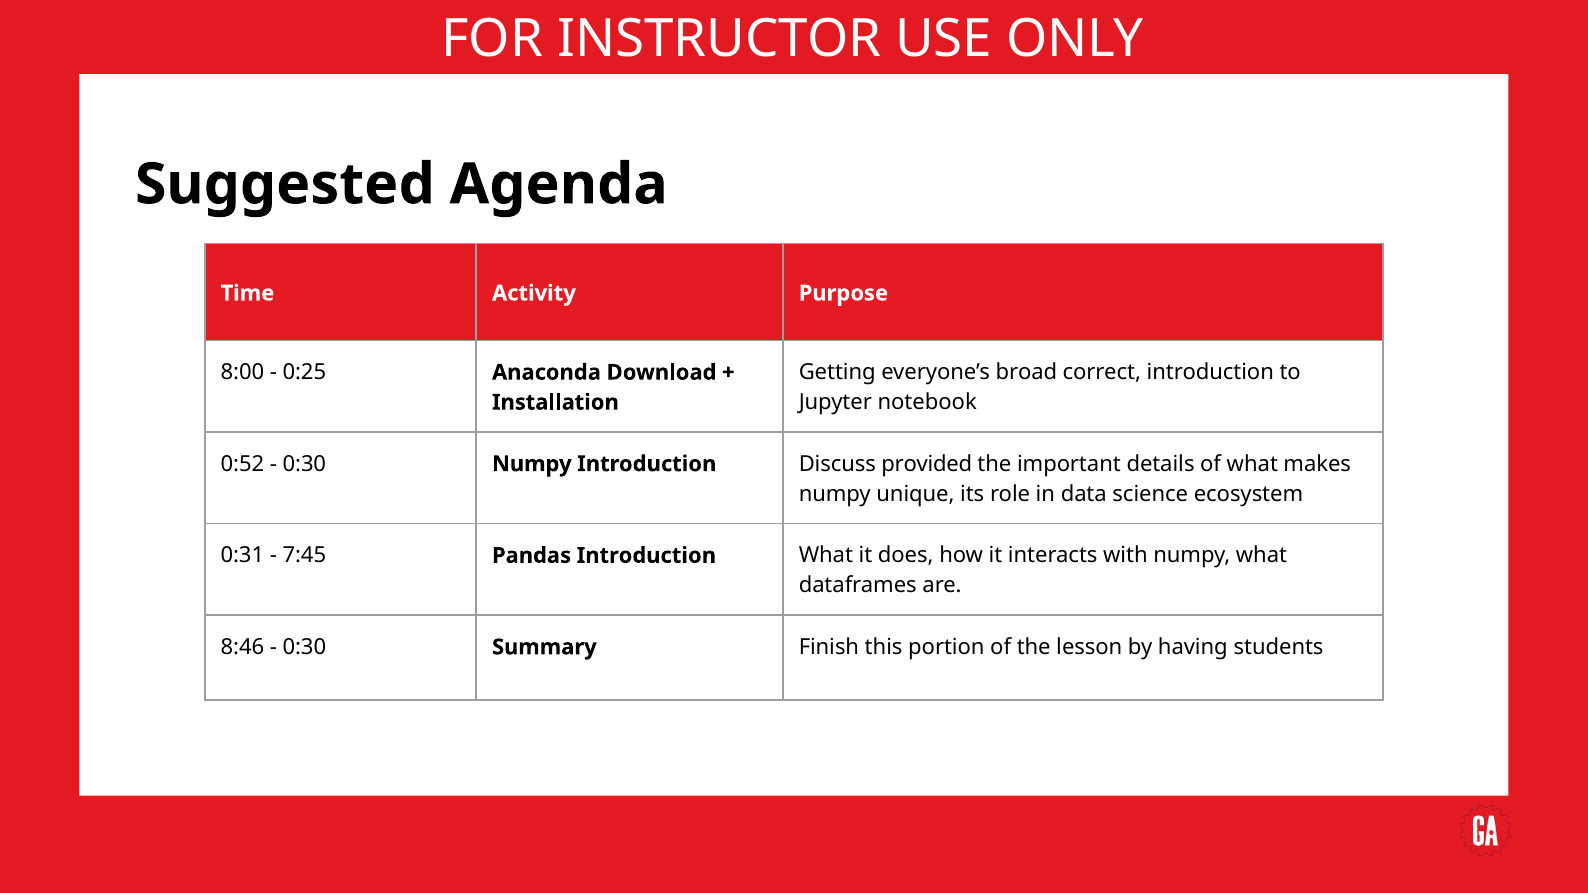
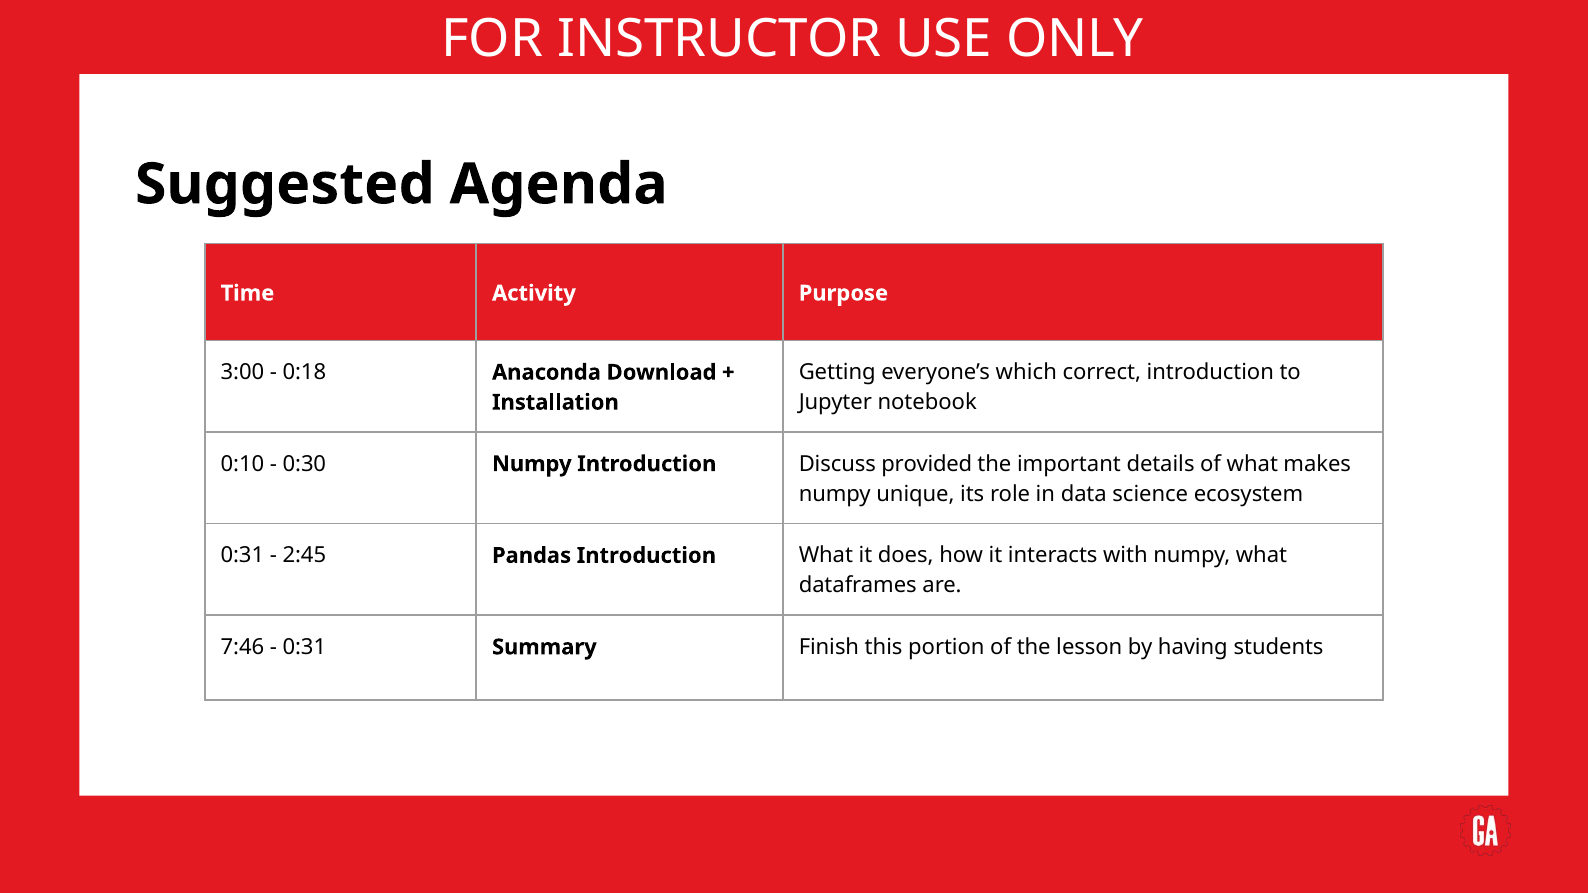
8:00: 8:00 -> 3:00 (242, 373)
0:25: 0:25 -> 0:18 (304, 373)
broad: broad -> which (1026, 373)
0:52: 0:52 -> 0:10 (242, 464)
7:45: 7:45 -> 2:45 (304, 556)
8:46: 8:46 -> 7:46 (242, 647)
0:30: 0:30 -> 0:31 (304, 647)
